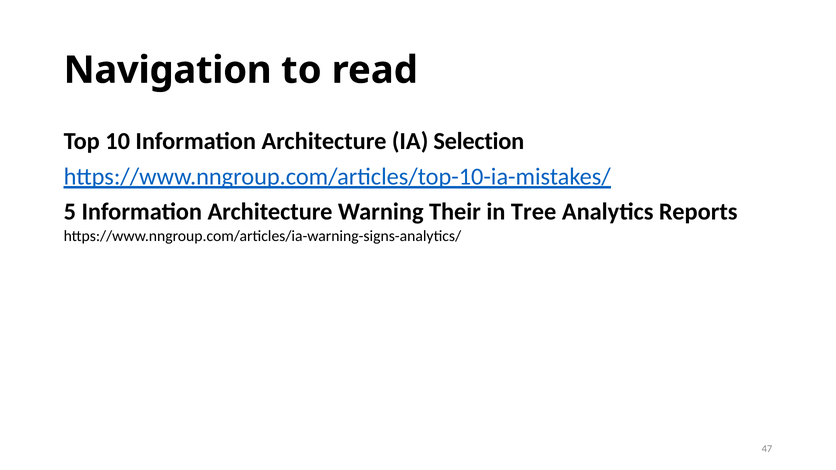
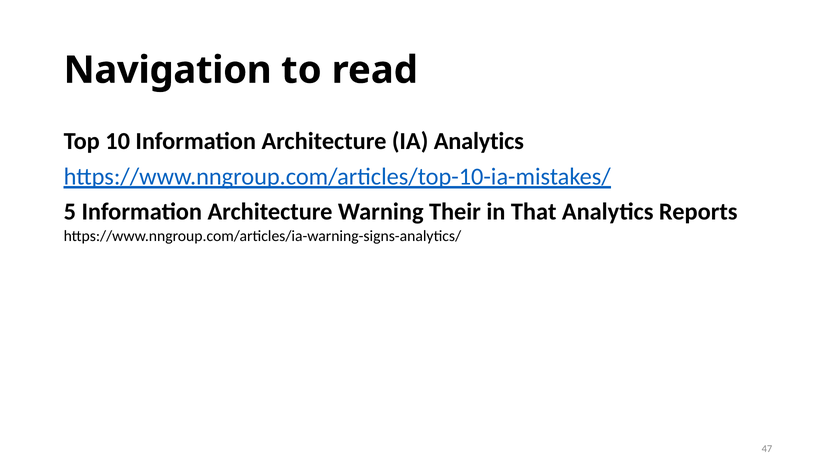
IA Selection: Selection -> Analytics (479, 141)
Tree: Tree -> That (534, 212)
